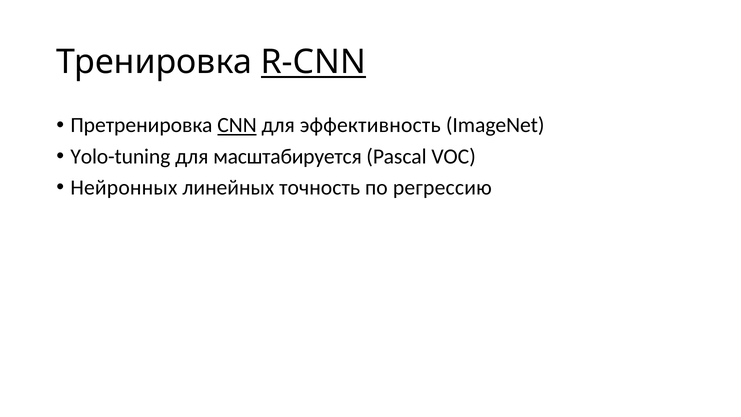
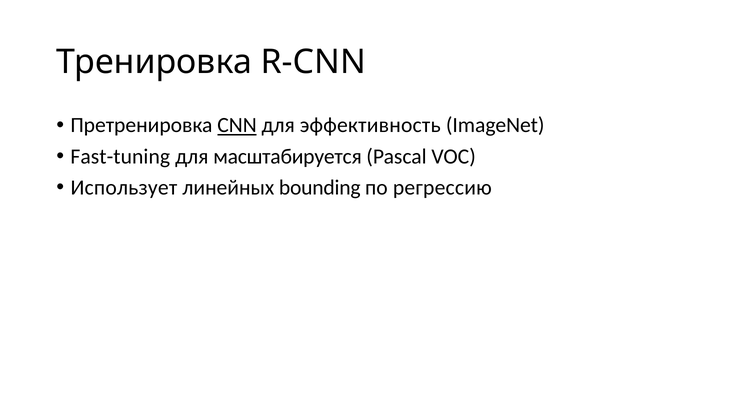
R-CNN underline: present -> none (313, 62)
Yolo-tuning: Yolo-tuning -> Fast-tuning (120, 156)
Нейронных: Нейронных -> Использует (124, 187)
точность: точность -> bounding (320, 187)
